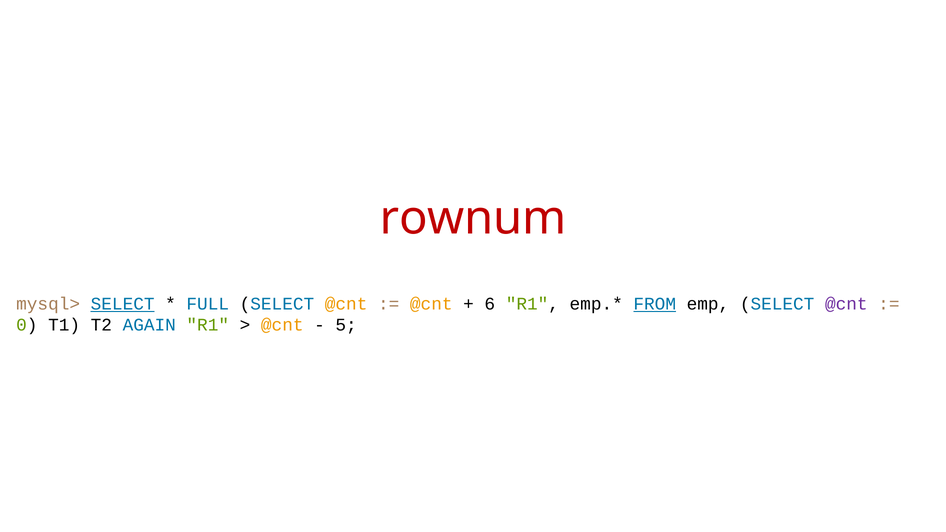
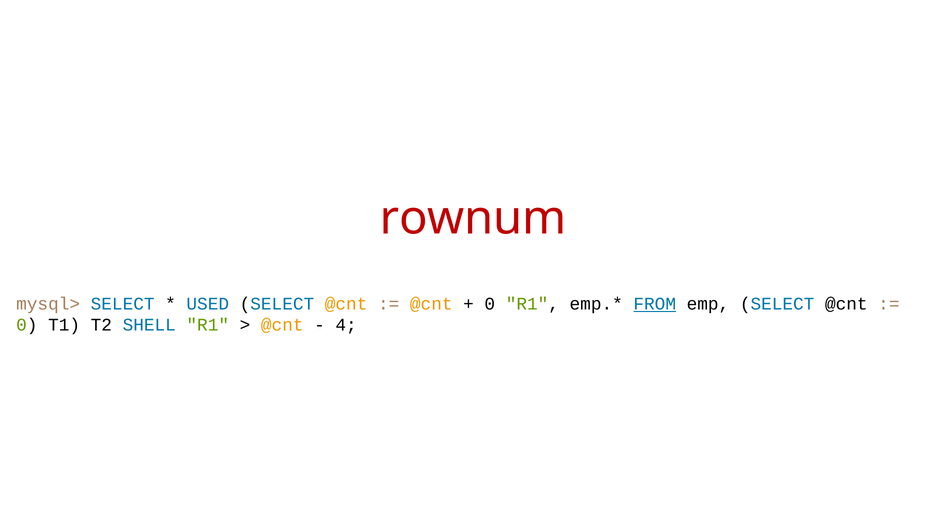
SELECT underline: present -> none (123, 304)
FULL: FULL -> USED (208, 304)
6: 6 -> 0 (490, 304)
@cnt colour: purple -> black (846, 304)
AGAIN: AGAIN -> SHELL (149, 325)
5: 5 -> 4 (346, 325)
